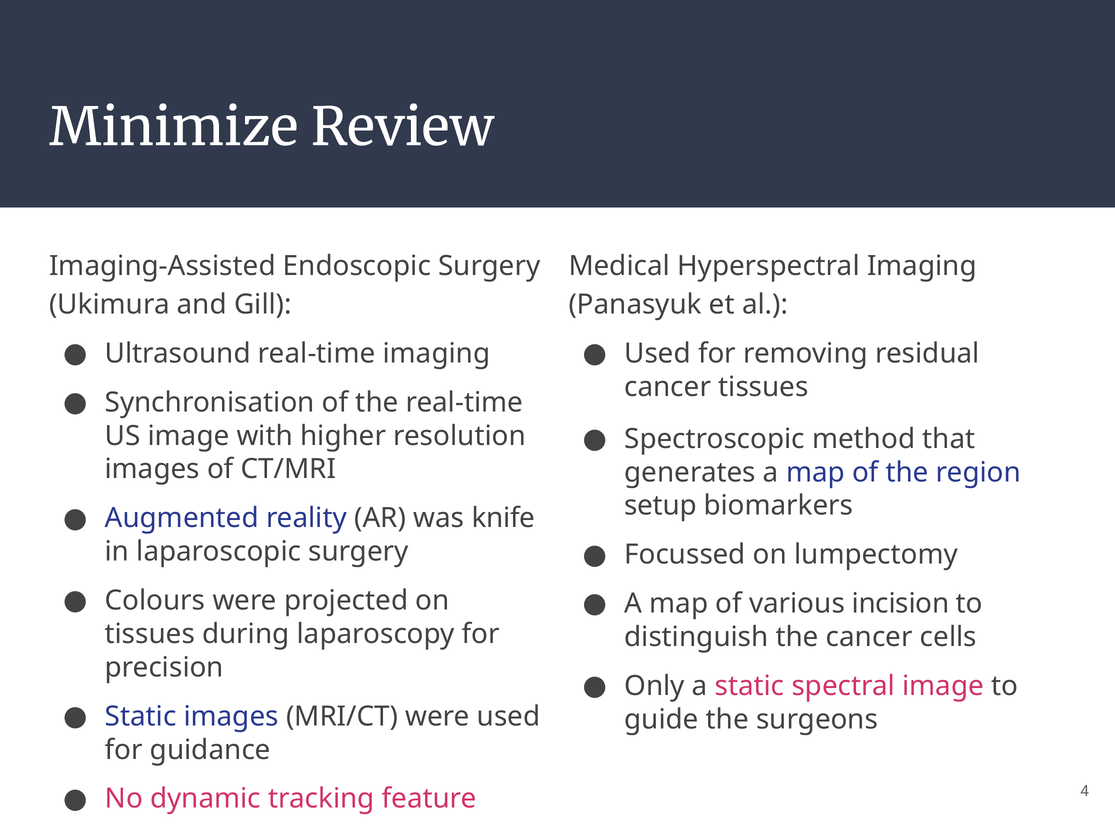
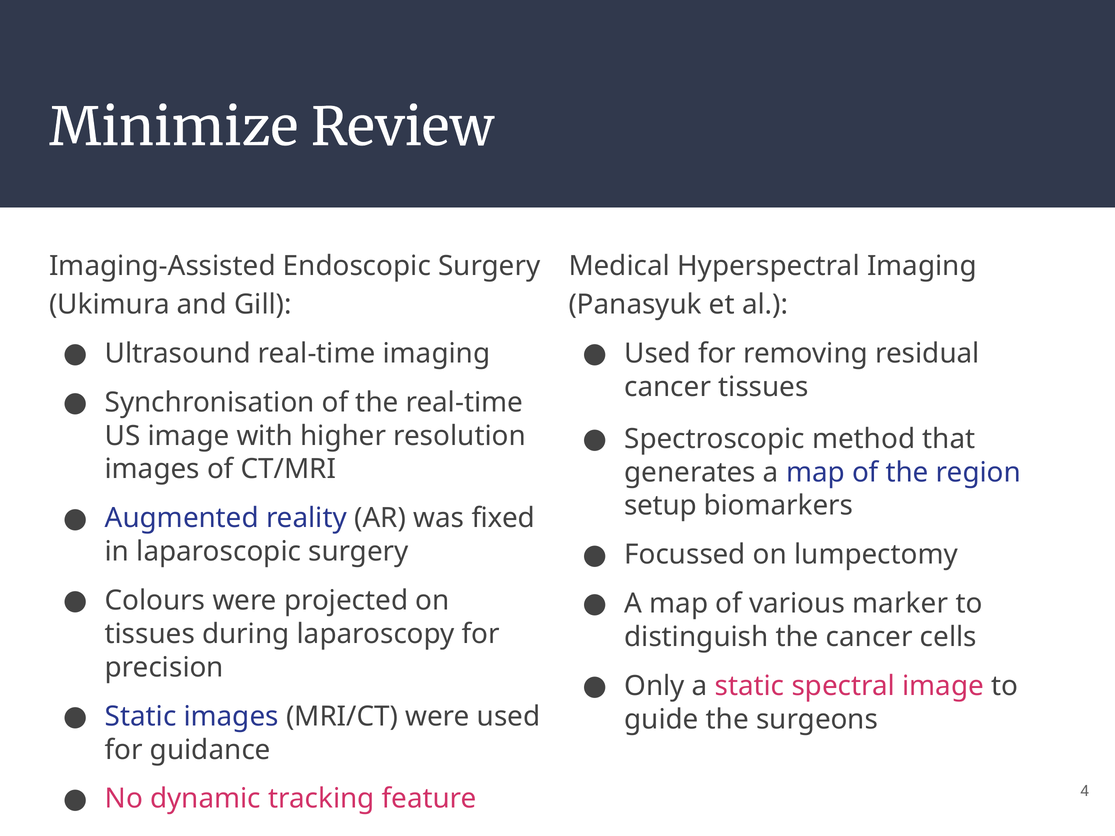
knife: knife -> fixed (503, 518)
incision: incision -> marker (900, 604)
